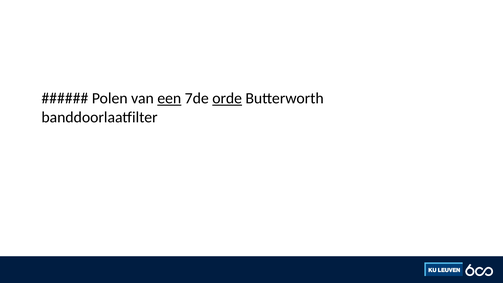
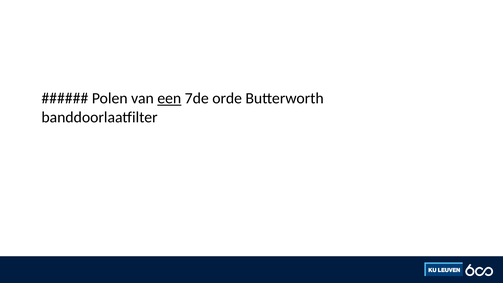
orde underline: present -> none (227, 98)
